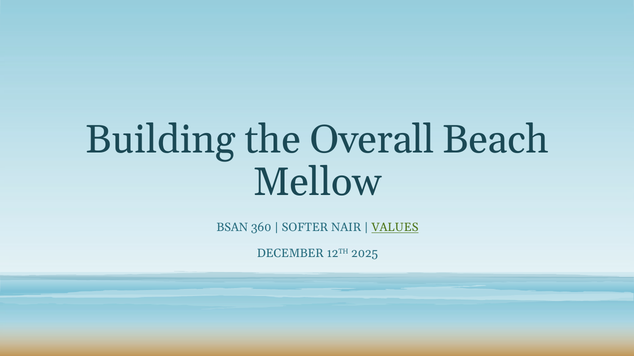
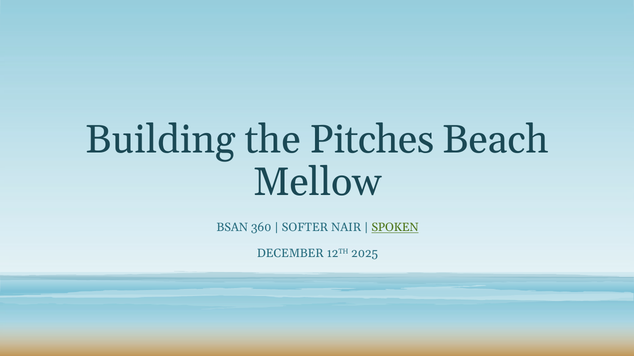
Overall: Overall -> Pitches (372, 140)
VALUES: VALUES -> SPOKEN (395, 228)
